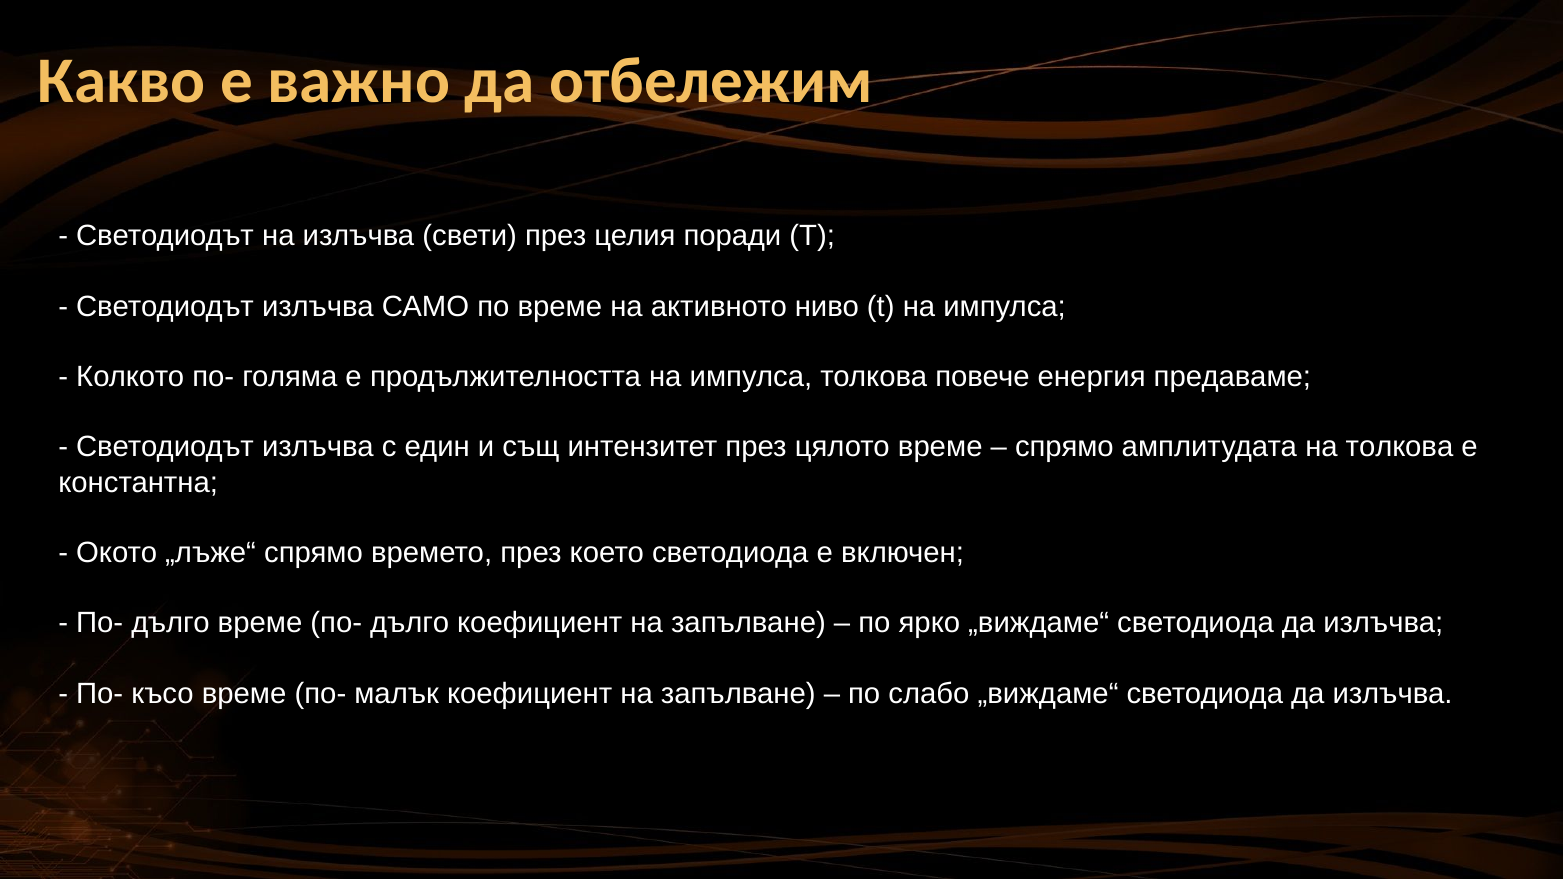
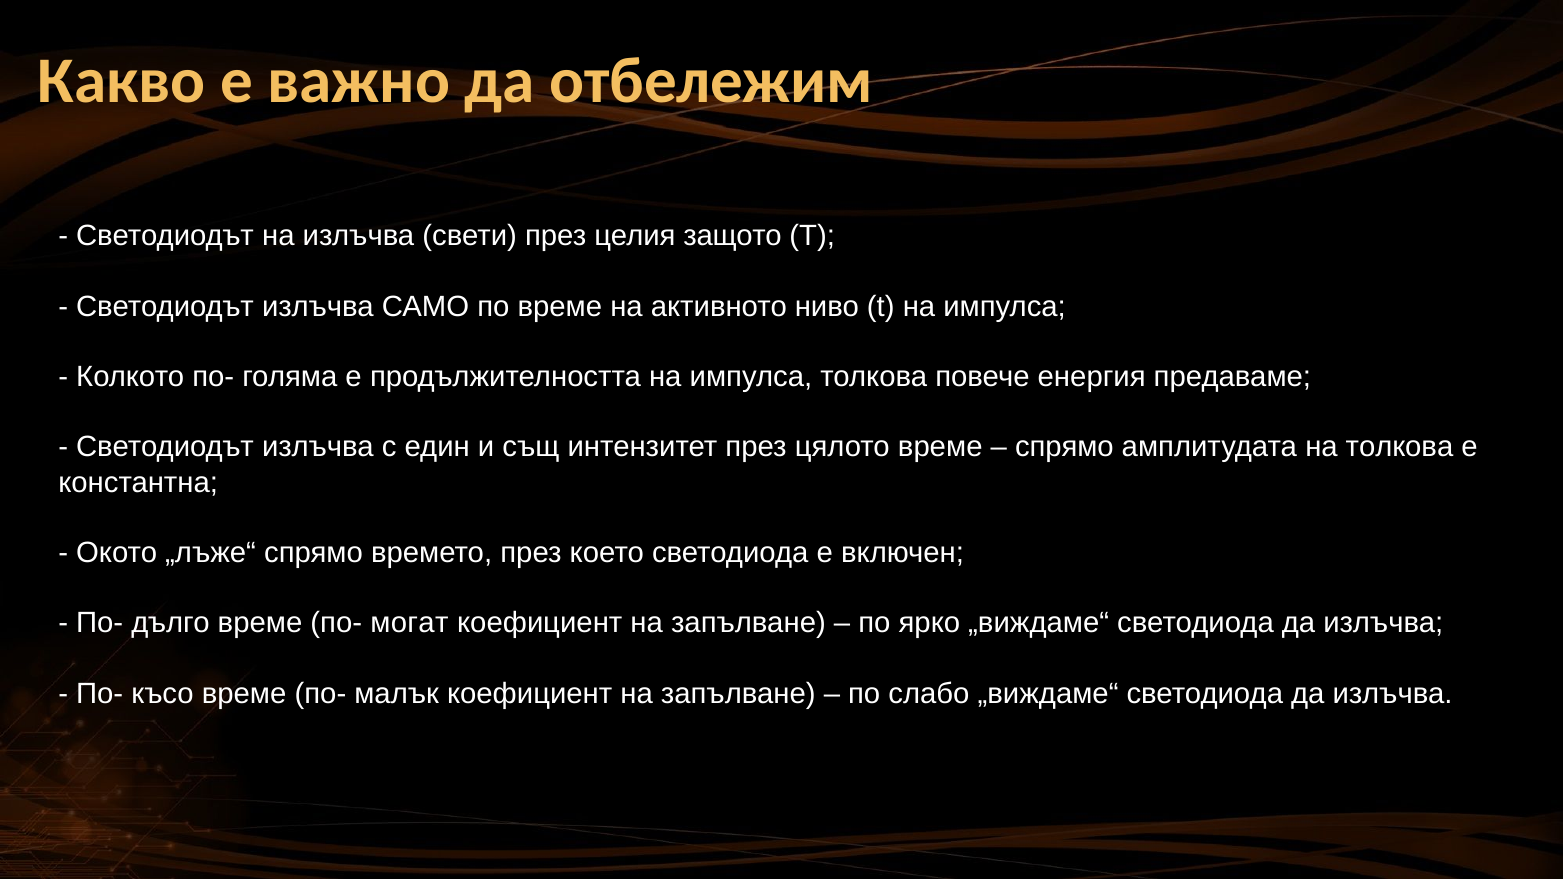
поради: поради -> защото (733, 236)
време по- дълго: дълго -> могат (409, 623)
